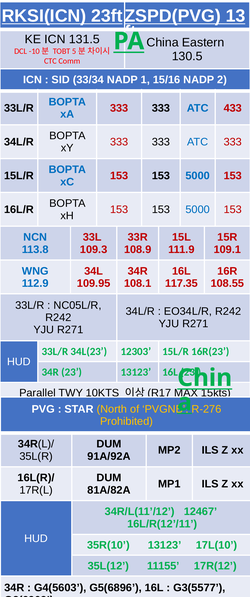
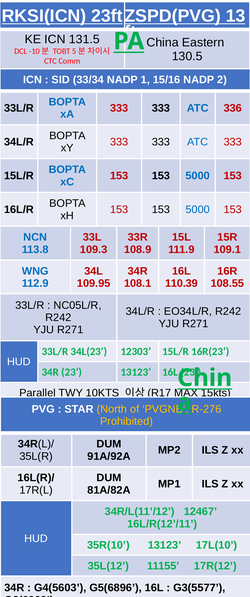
433: 433 -> 336 (233, 108)
117.35: 117.35 -> 110.39 (181, 284)
